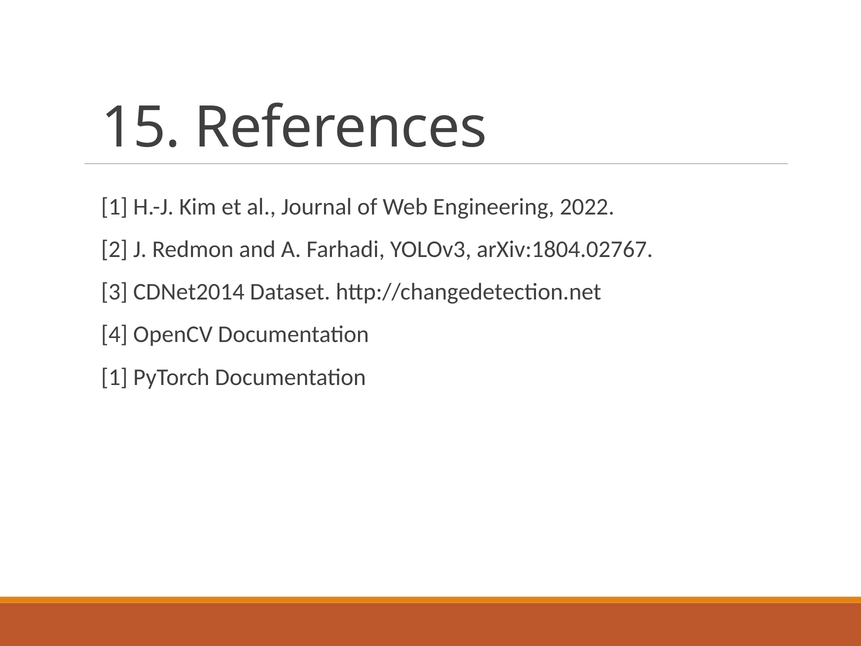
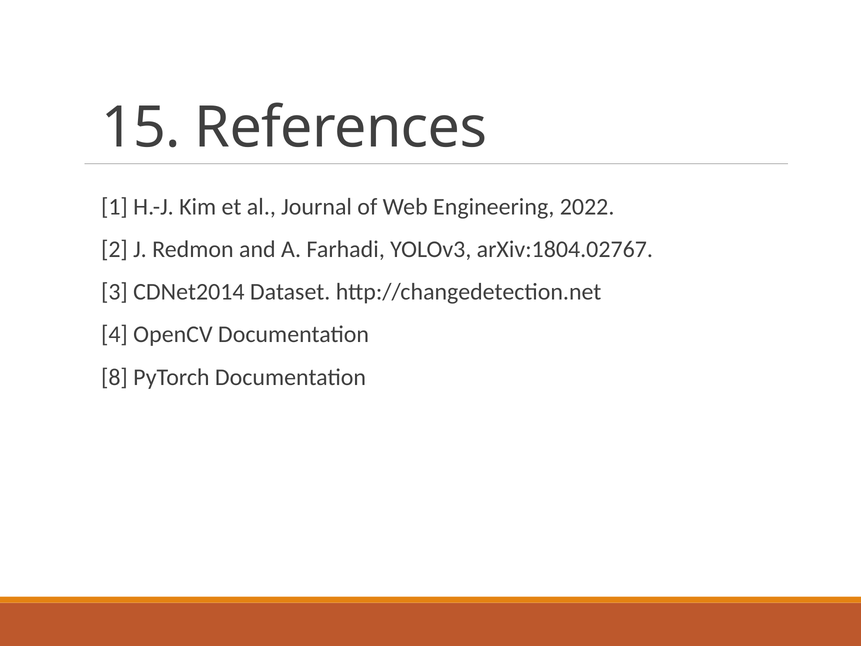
1: 1 -> 8 (114, 377)
